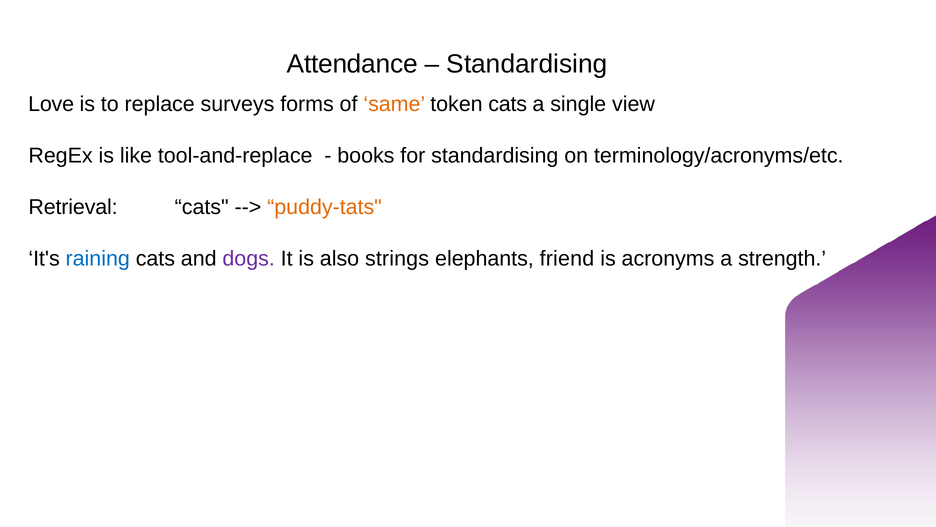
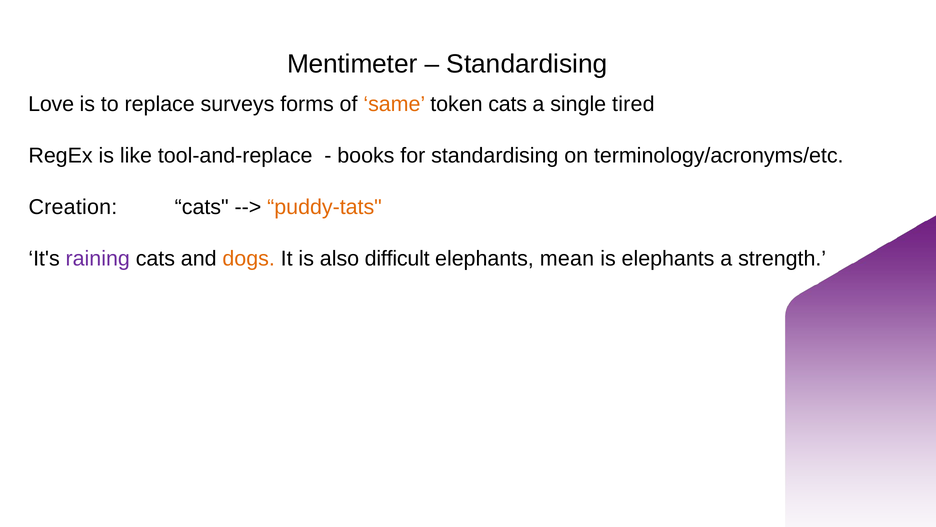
Attendance: Attendance -> Mentimeter (352, 64)
view: view -> tired (633, 104)
Retrieval: Retrieval -> Creation (73, 207)
raining colour: blue -> purple (98, 258)
dogs colour: purple -> orange (249, 258)
strings: strings -> difficult (397, 258)
friend: friend -> mean (567, 258)
is acronyms: acronyms -> elephants (668, 258)
